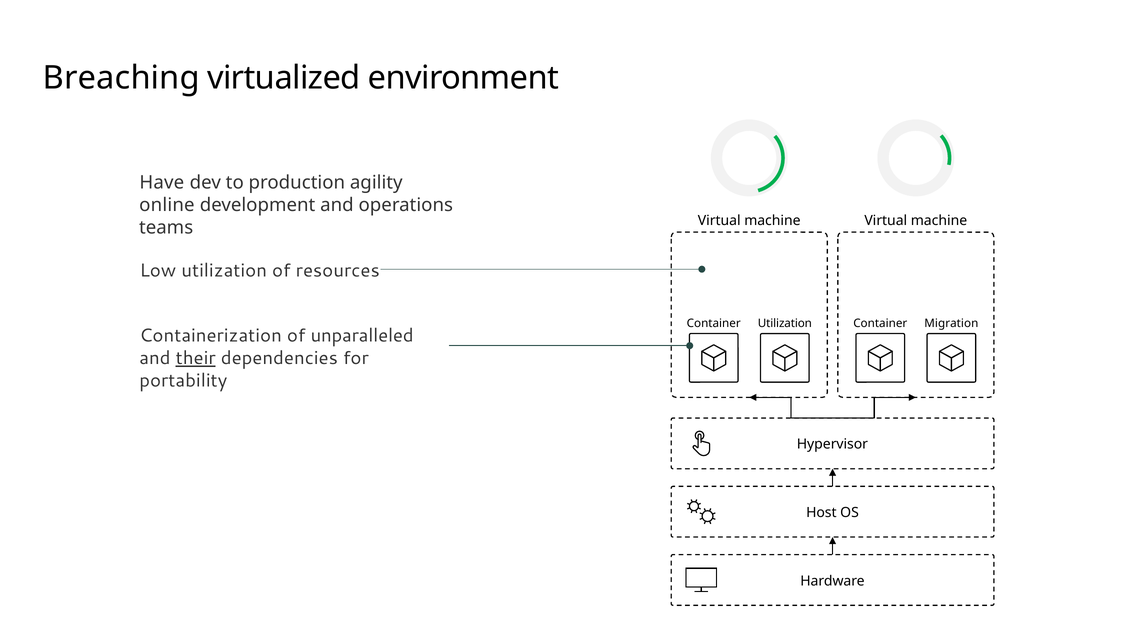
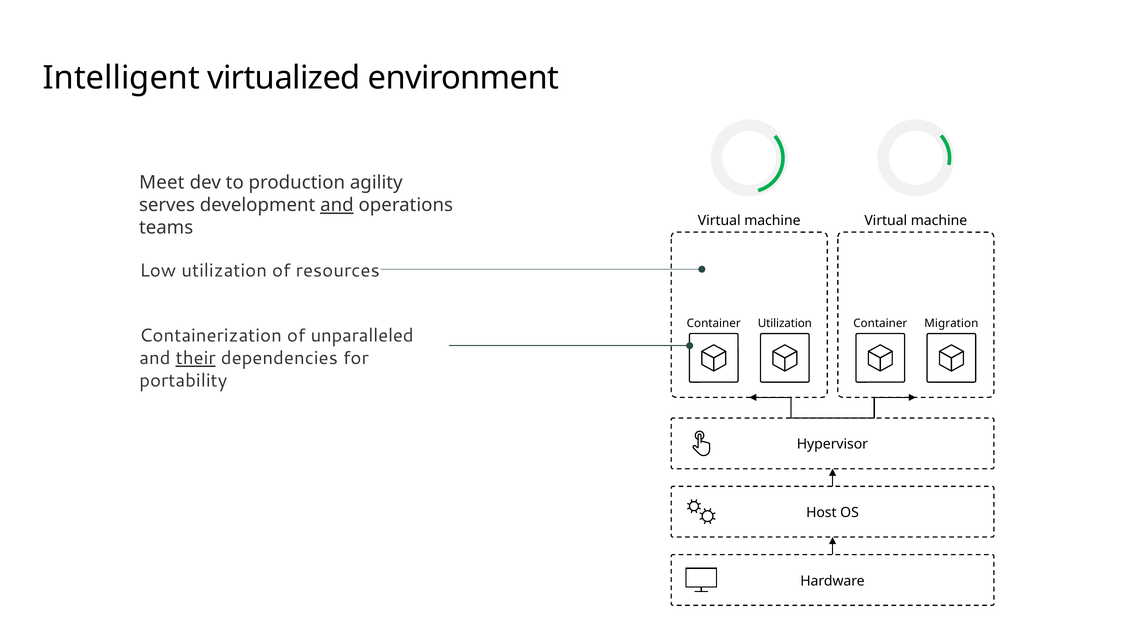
Breaching: Breaching -> Intelligent (121, 78)
Have: Have -> Meet (162, 183)
online: online -> serves (167, 205)
and underline: none -> present (337, 205)
